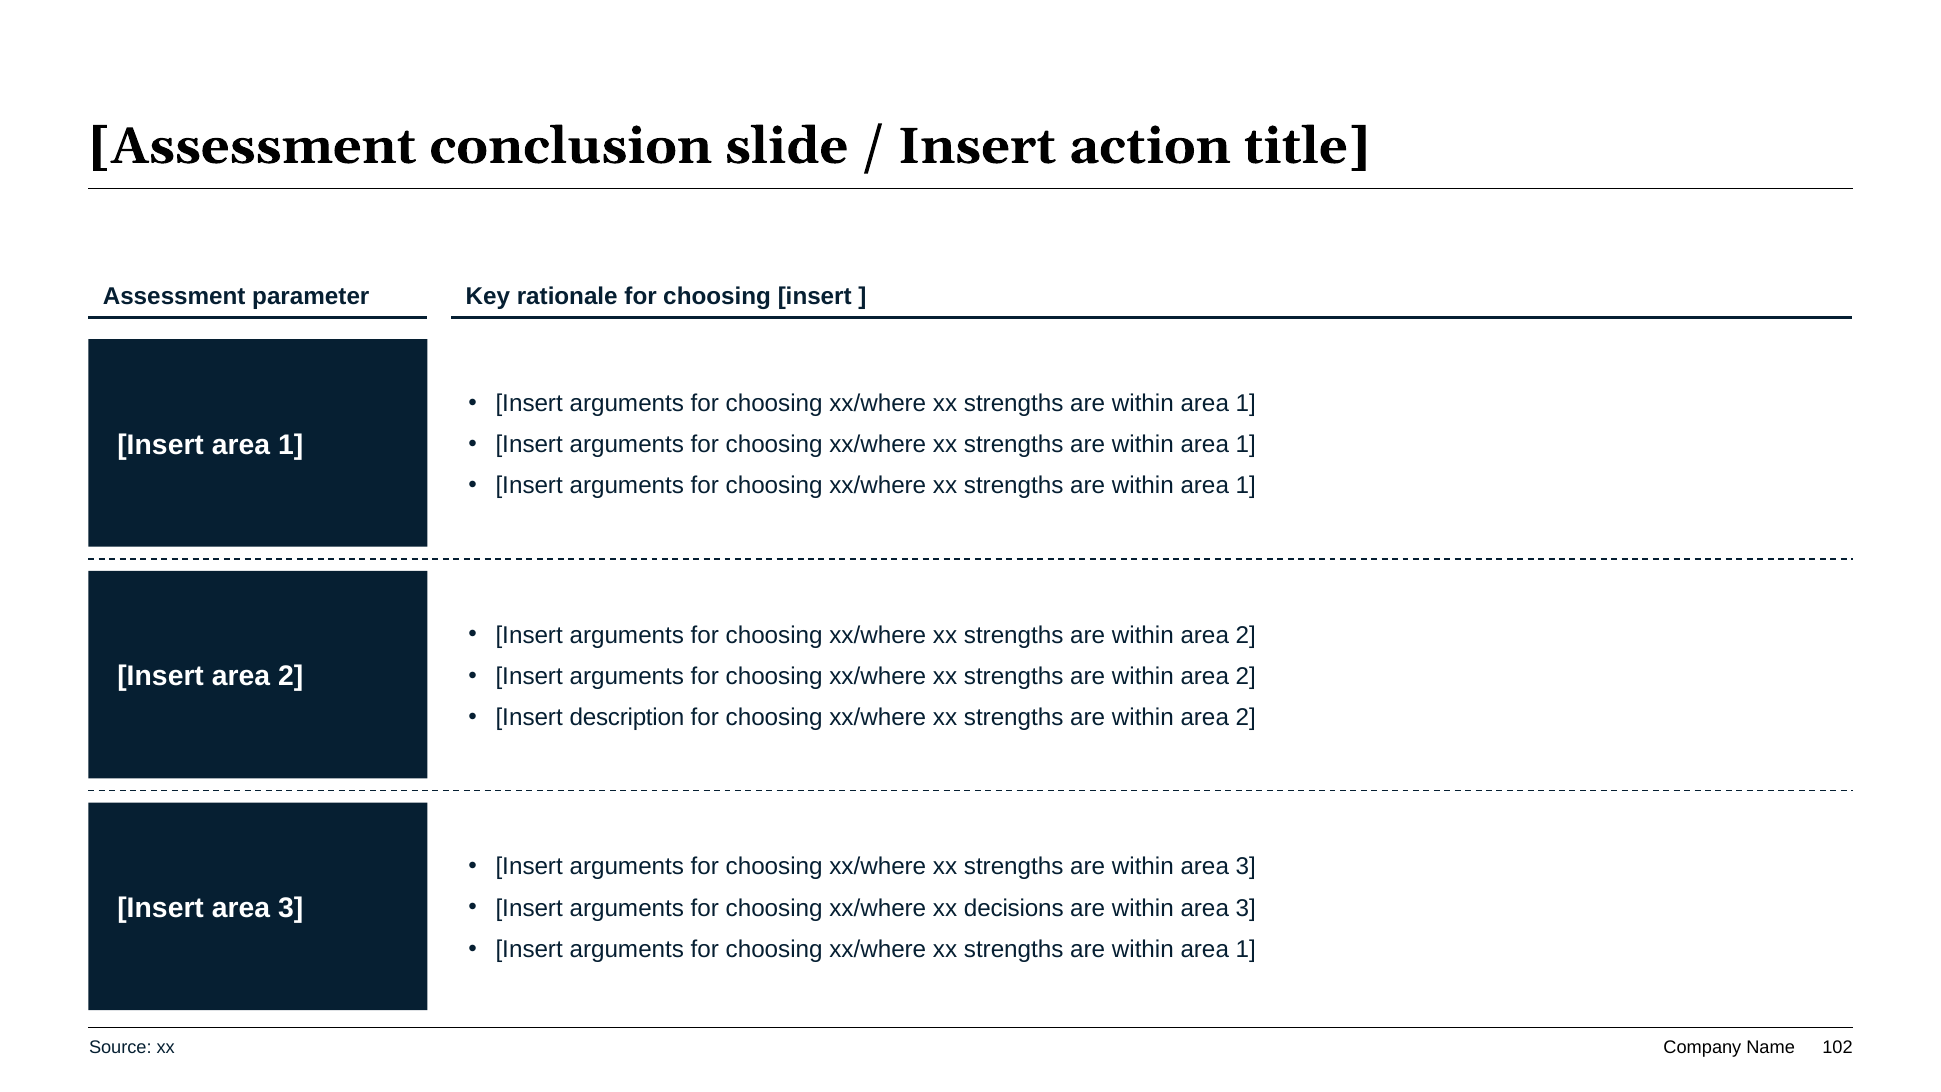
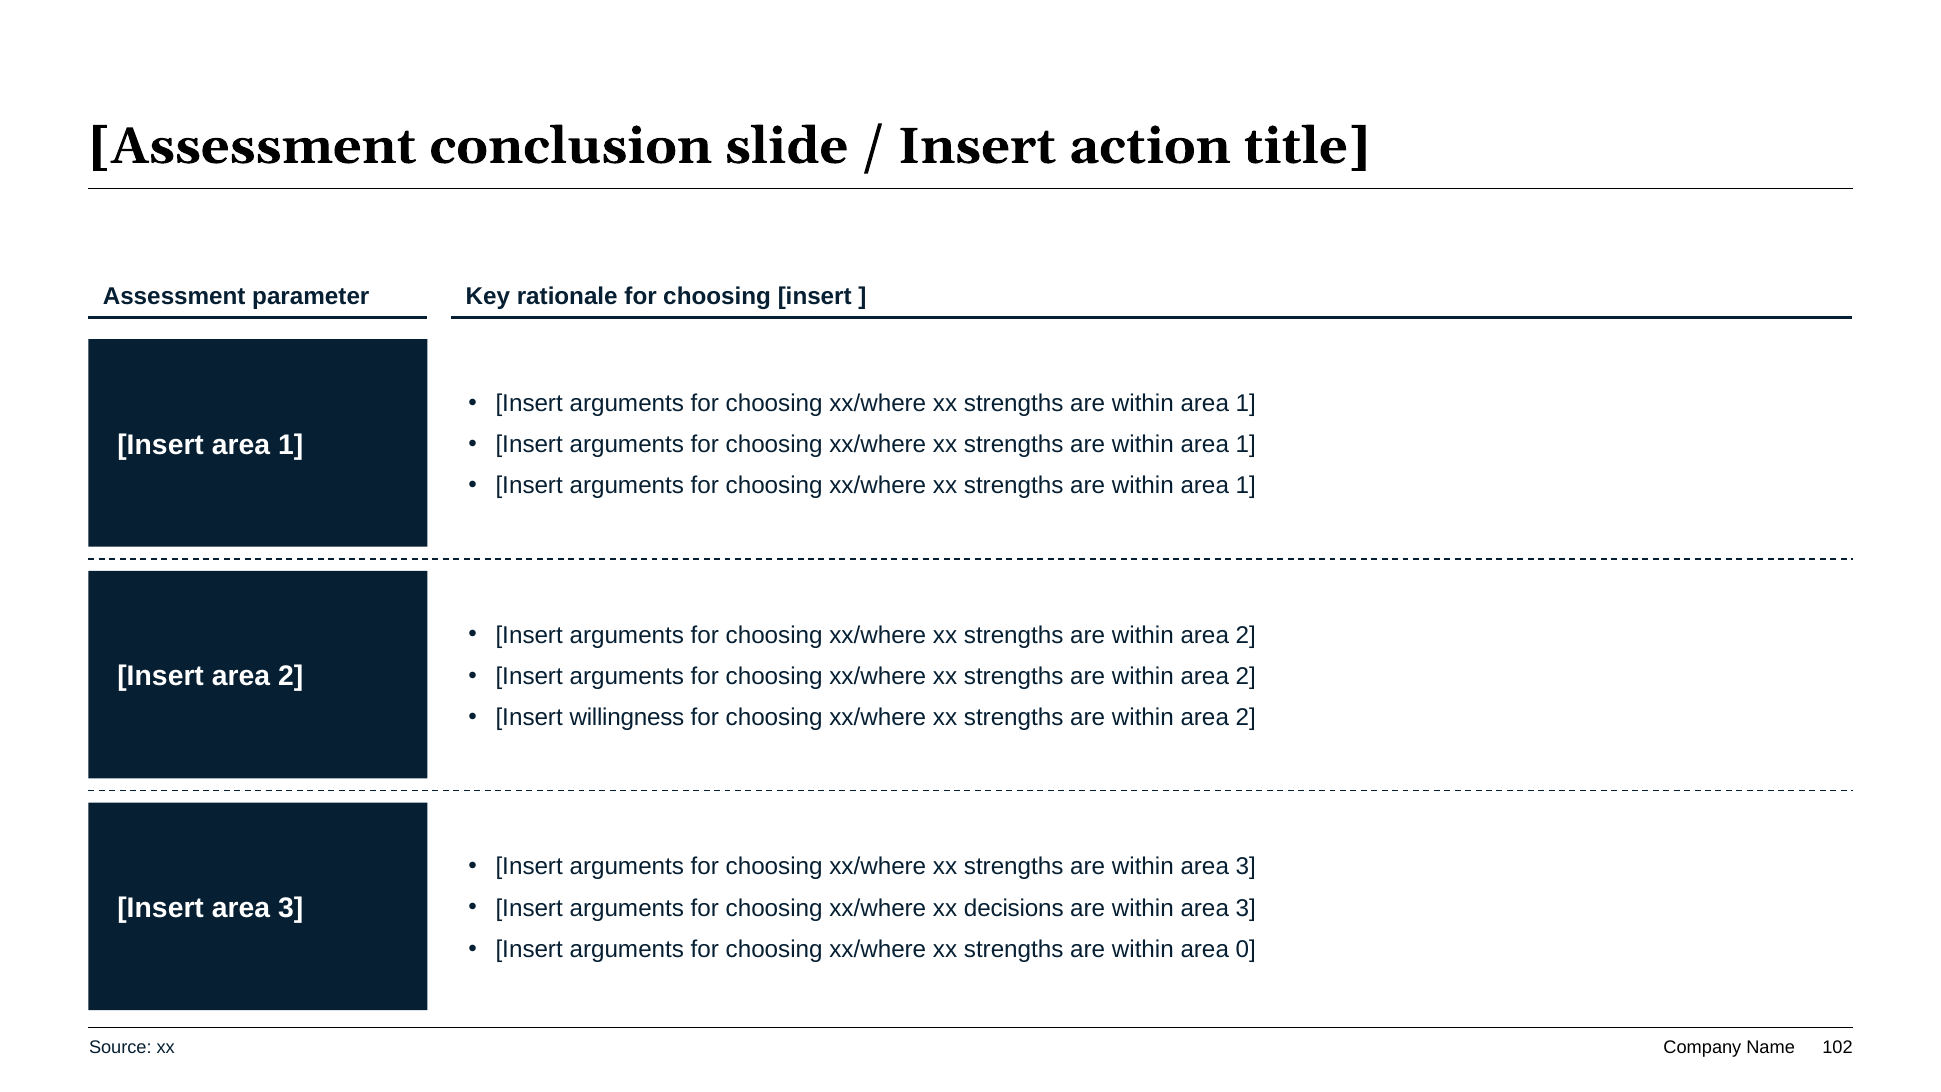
description: description -> willingness (627, 718)
1: 1 -> 0 (1246, 949)
